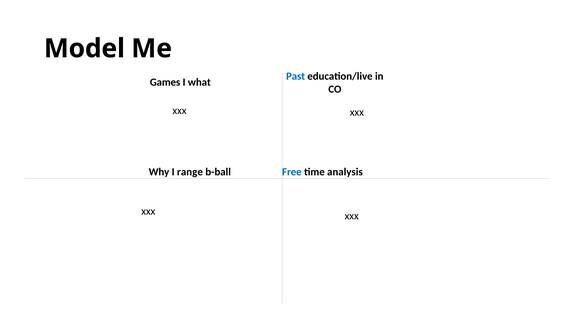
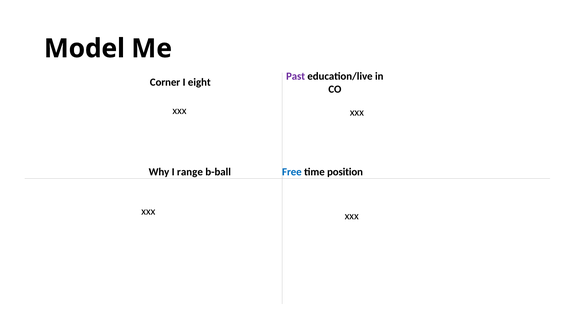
Past colour: blue -> purple (296, 76)
Games: Games -> Corner (165, 82)
what: what -> eight (199, 82)
analysis: analysis -> position (345, 172)
